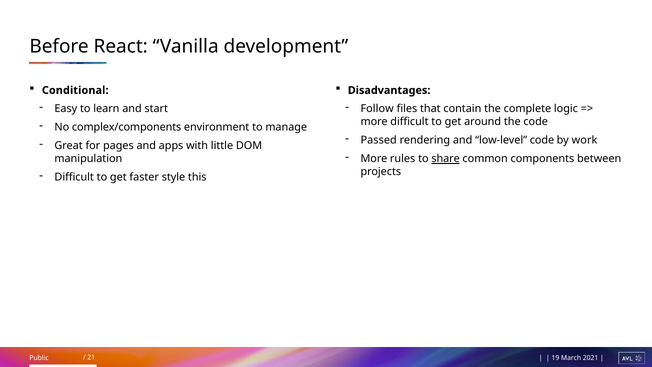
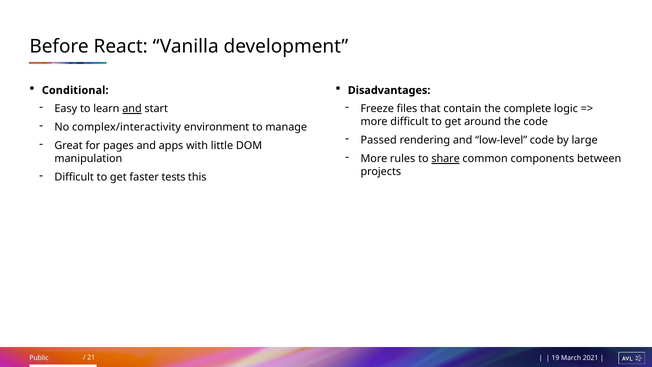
and underline: none -> present (132, 109)
Follow: Follow -> Freeze (377, 109)
complex/components: complex/components -> complex/interactivity (127, 127)
work: work -> large (585, 140)
style: style -> tests (174, 177)
